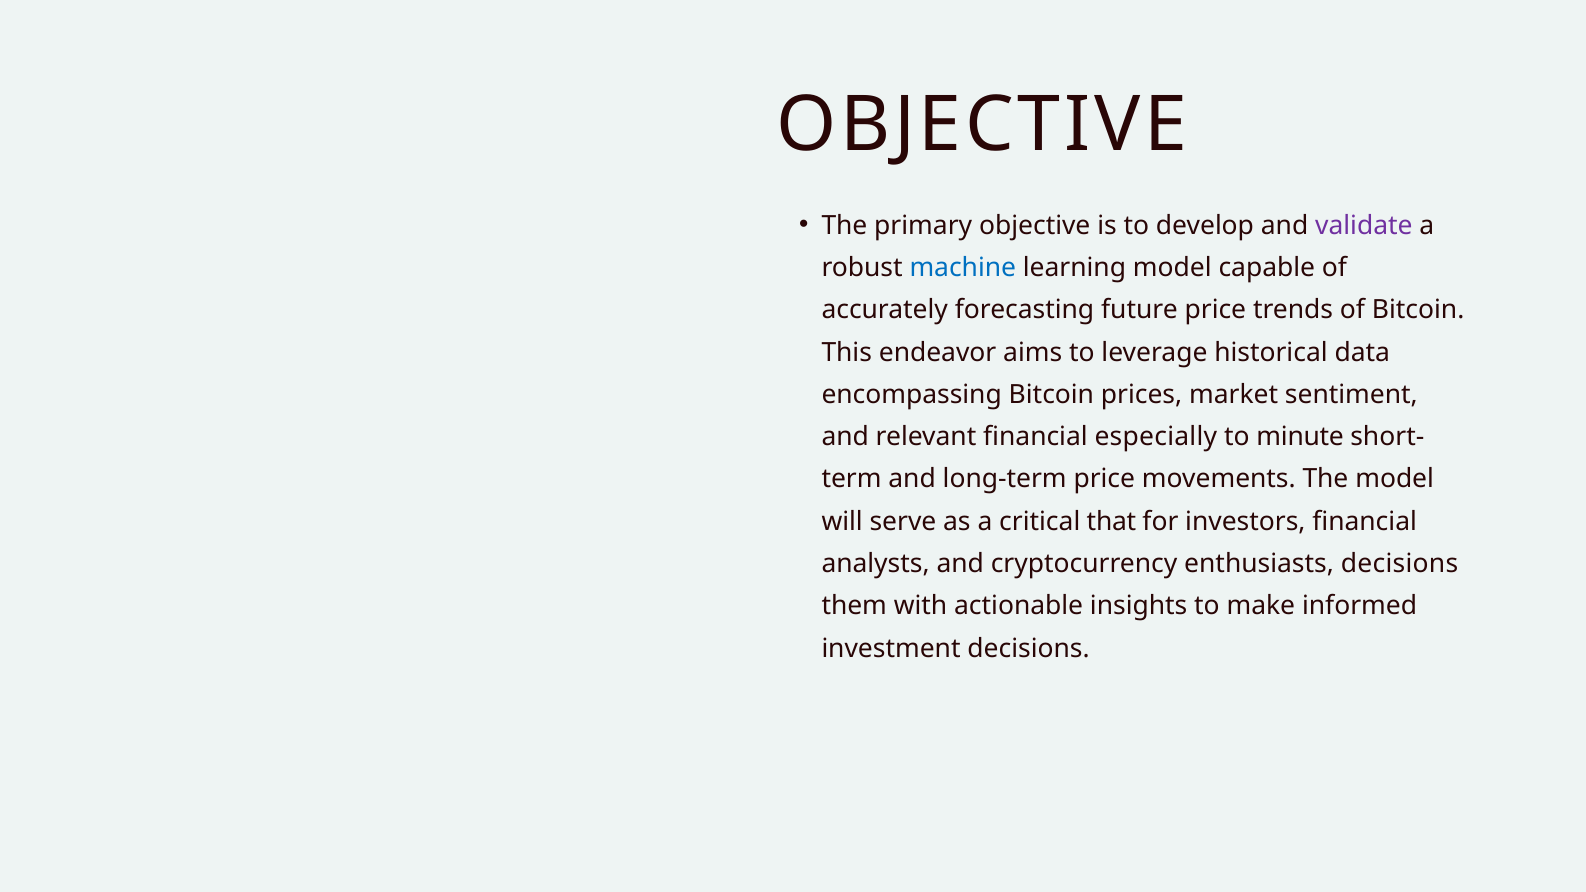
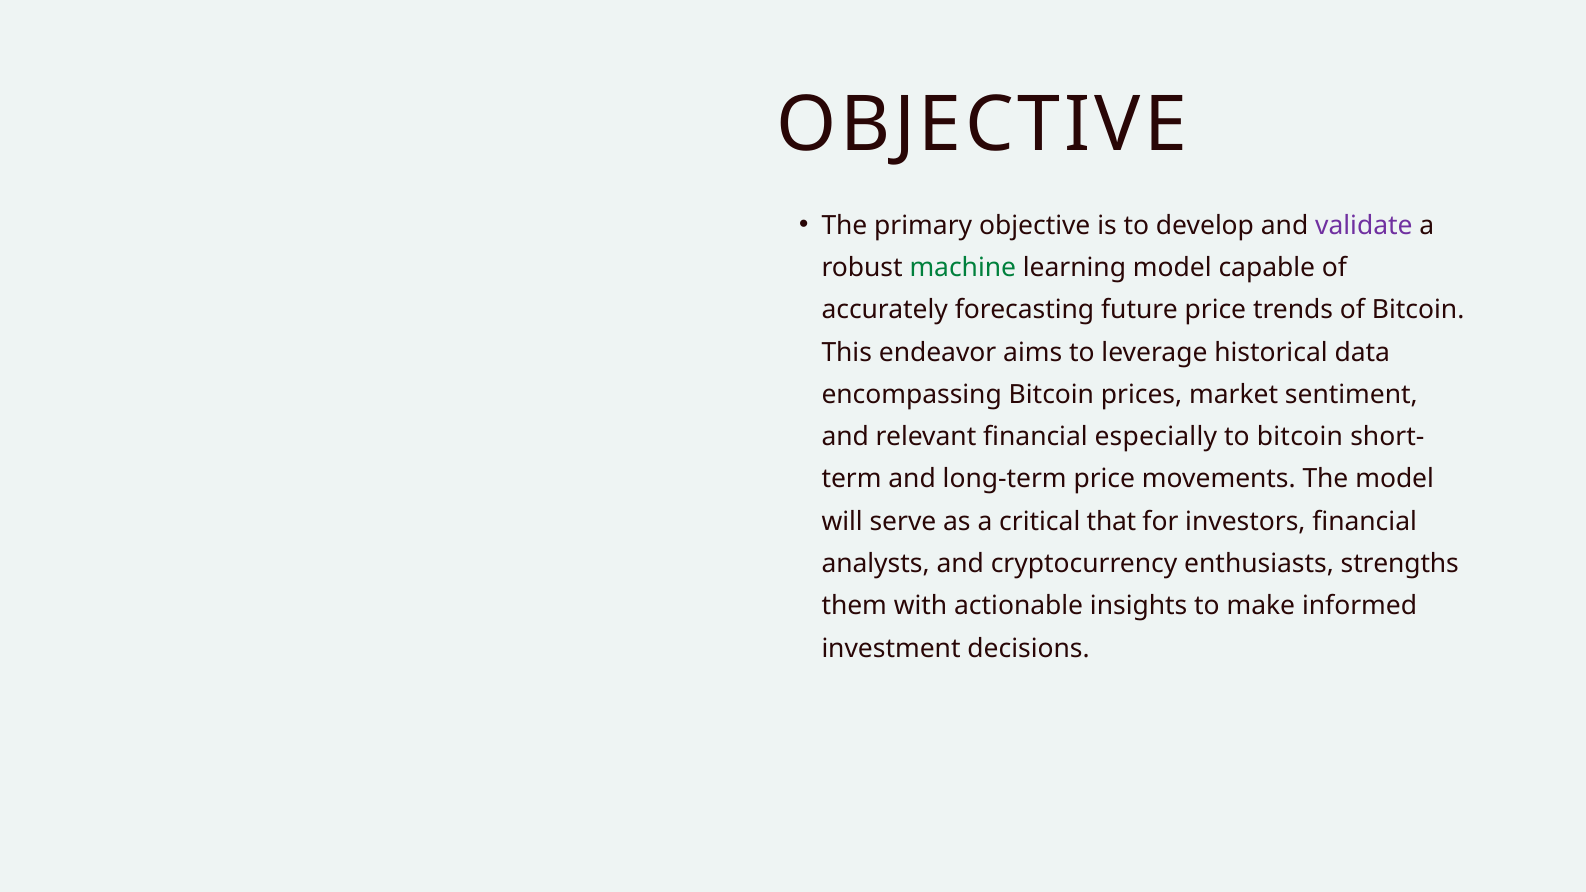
machine colour: blue -> green (963, 268)
to minute: minute -> bitcoin (1300, 437)
enthusiasts decisions: decisions -> strengths (1400, 564)
